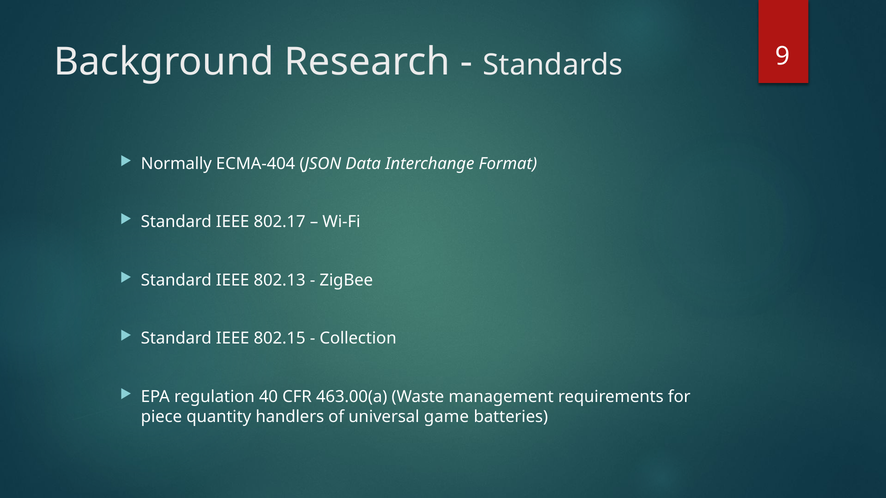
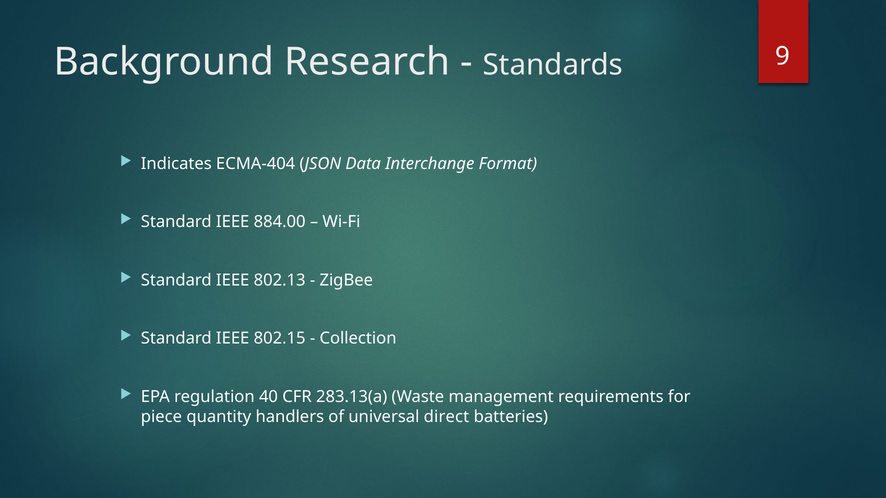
Normally: Normally -> Indicates (176, 164)
802.17: 802.17 -> 884.00 (280, 222)
463.00(a: 463.00(a -> 283.13(a (352, 397)
game: game -> direct (446, 417)
